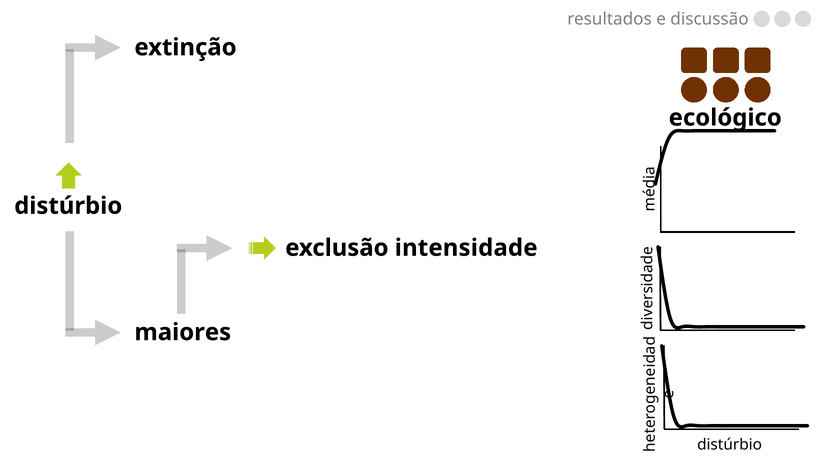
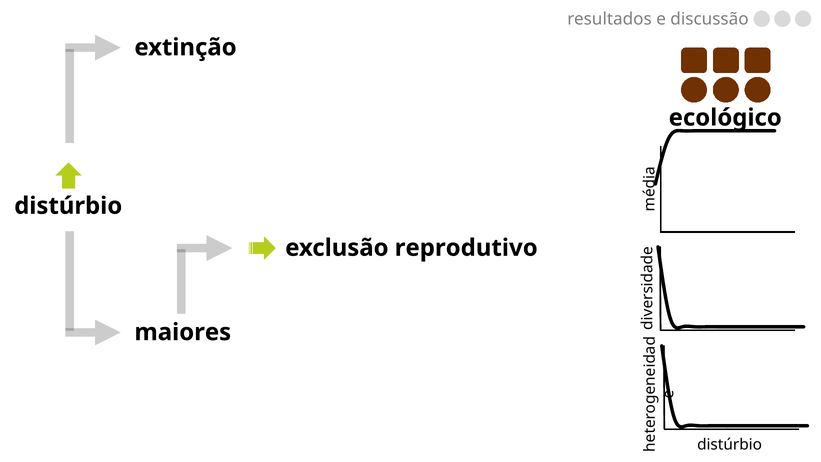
intensidade: intensidade -> reprodutivo (466, 248)
